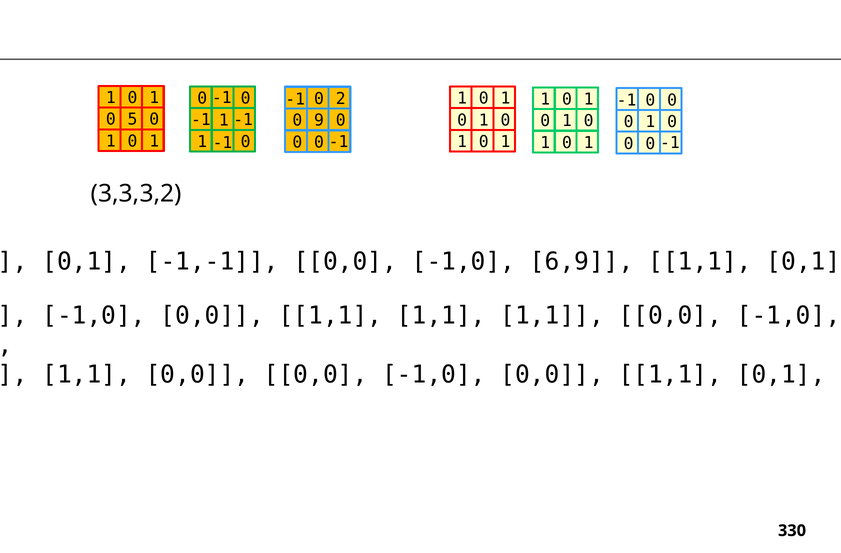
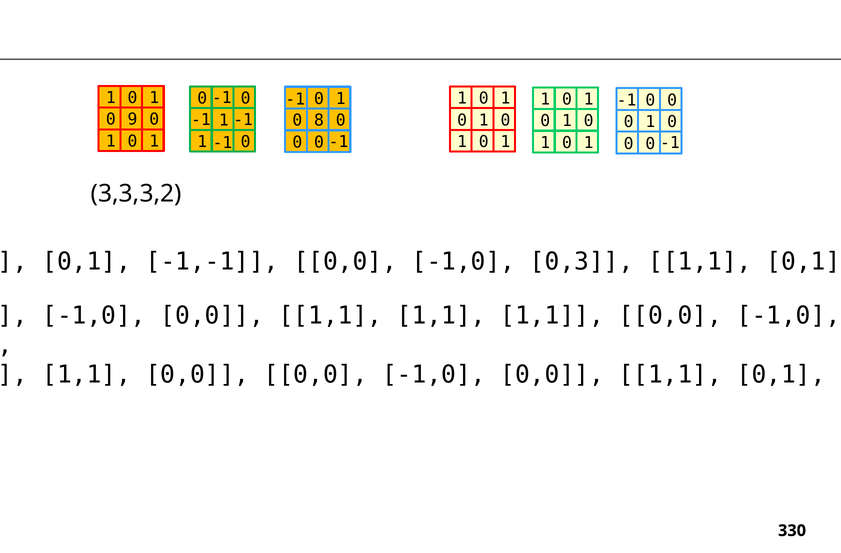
2: 2 -> 1 (341, 99)
5: 5 -> 9 (133, 119)
9: 9 -> 8 (319, 120)
6,9: 6,9 -> 0,3 (582, 261)
